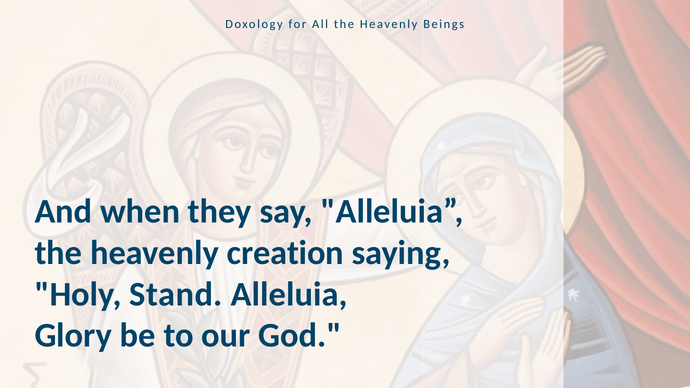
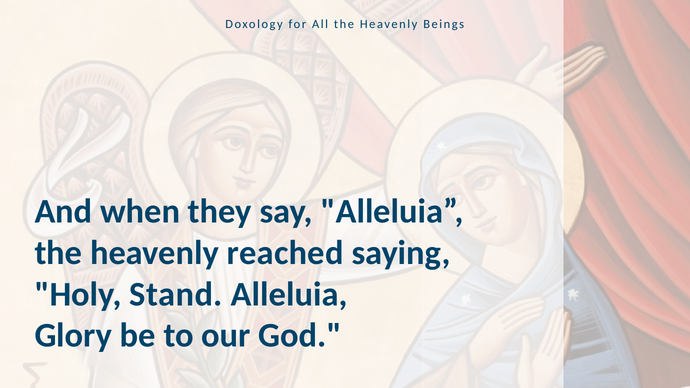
creation: creation -> reached (285, 253)
